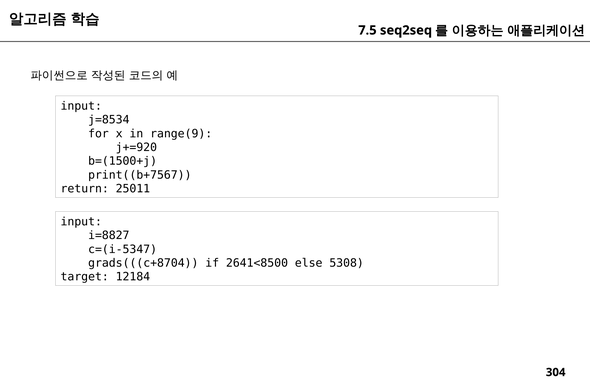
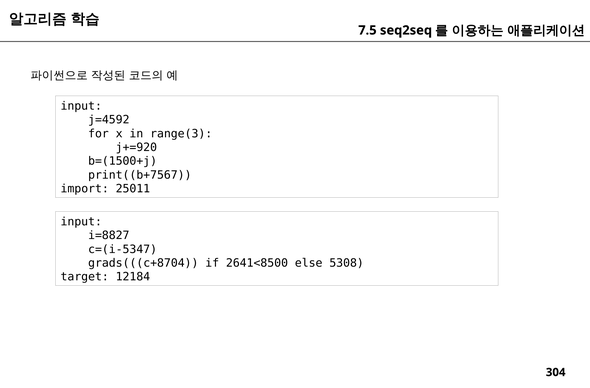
j=8534: j=8534 -> j=4592 (109, 120)
range(9: range(9 -> range(3 (181, 133)
return: return -> import (85, 188)
